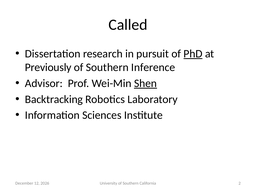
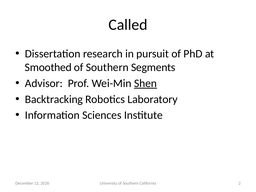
PhD underline: present -> none (193, 54)
Previously: Previously -> Smoothed (48, 67)
Inference: Inference -> Segments (153, 67)
